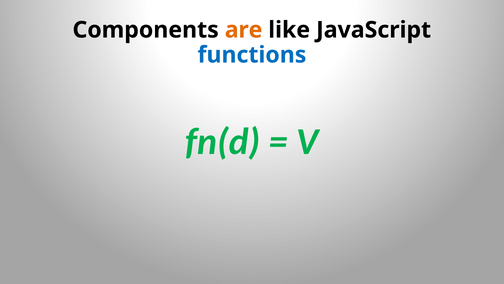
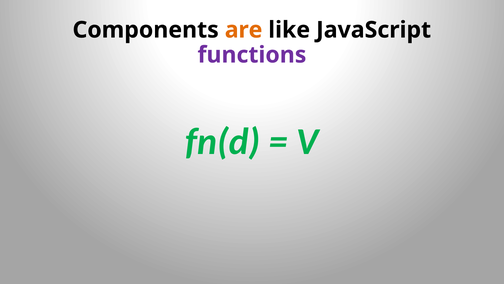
functions colour: blue -> purple (252, 55)
